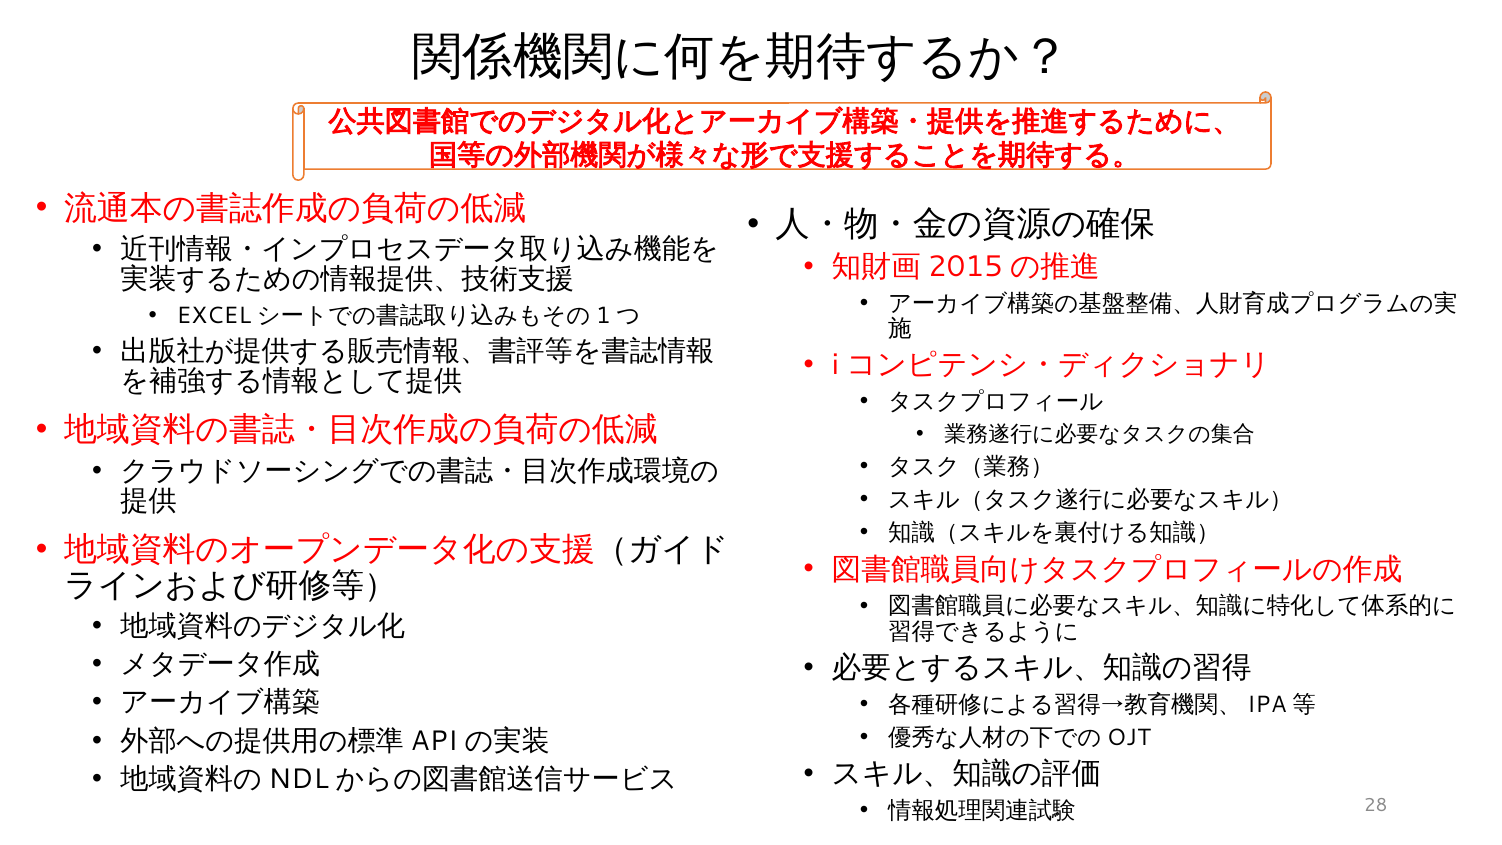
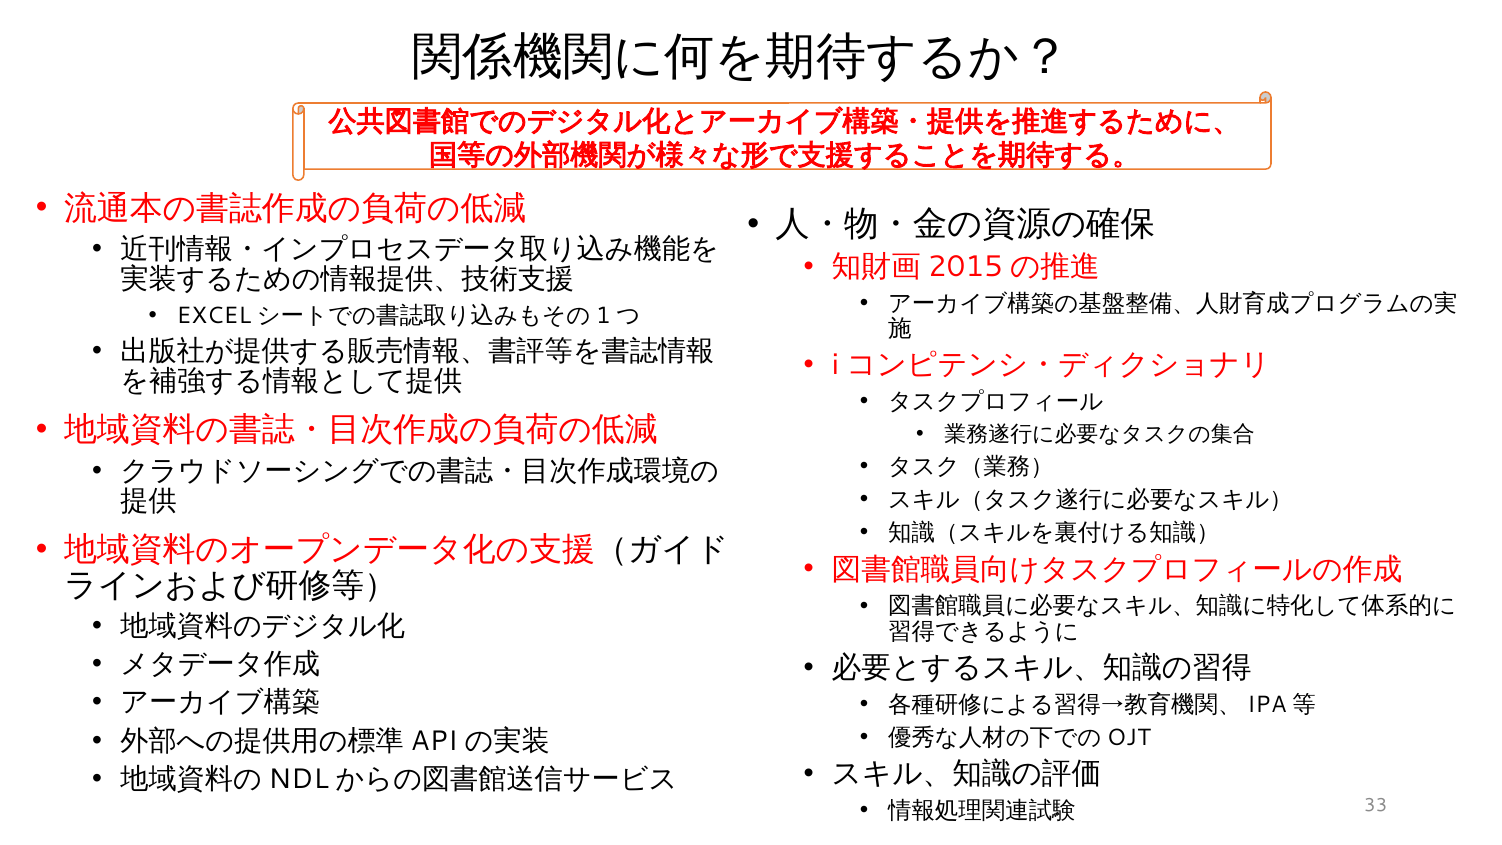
28: 28 -> 33 (1376, 805)
